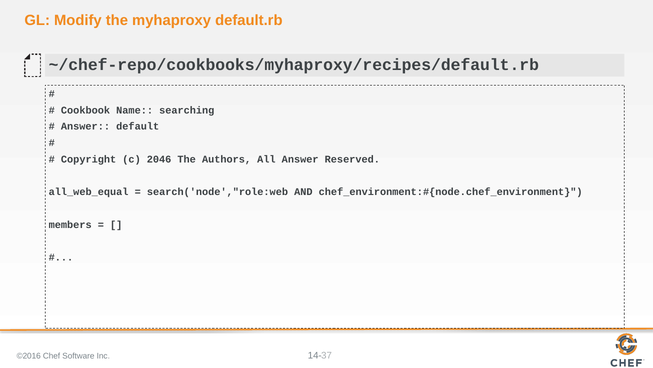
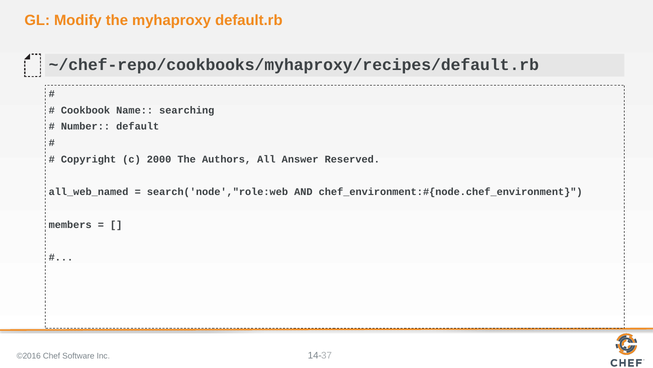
Answer: Answer -> Number (85, 126)
2046: 2046 -> 2000 (159, 159)
all_web_equal: all_web_equal -> all_web_named (89, 192)
